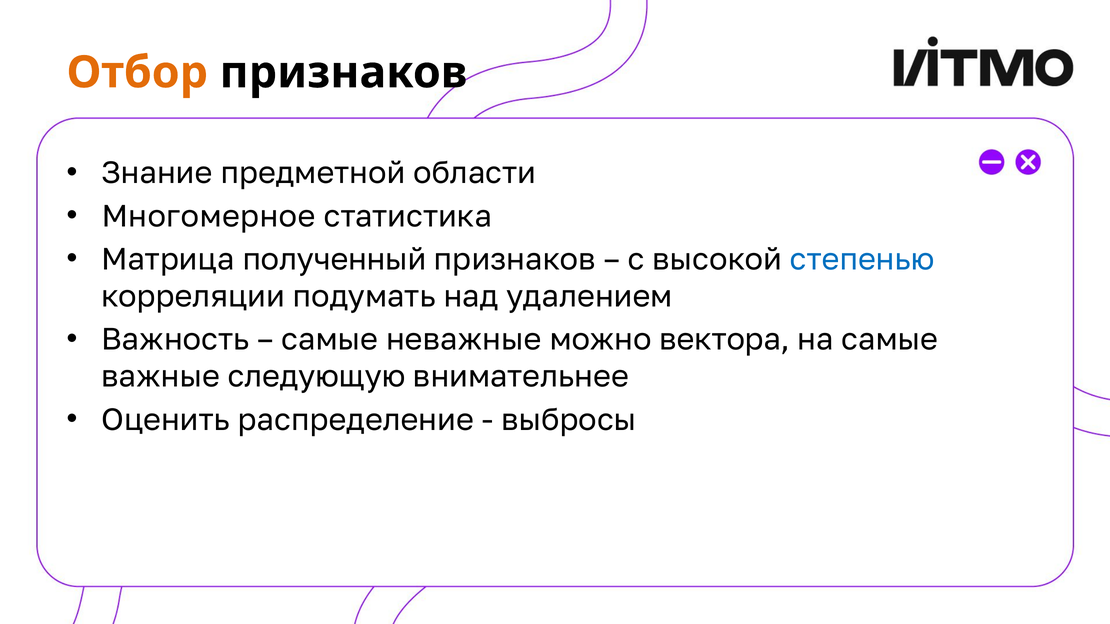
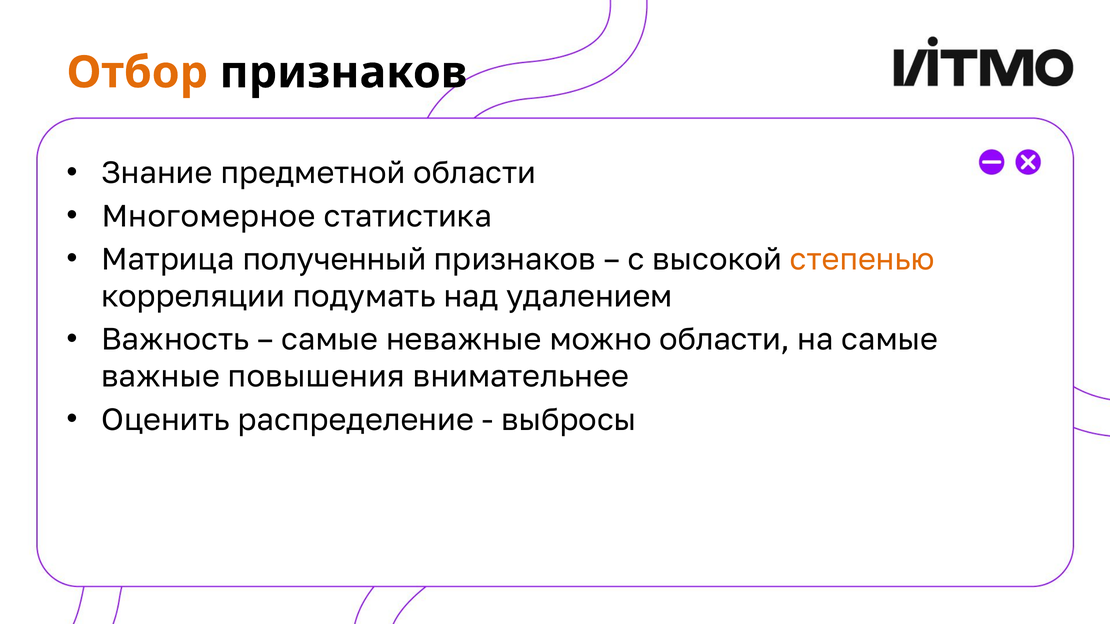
степенью colour: blue -> orange (862, 260)
можно вектора: вектора -> области (725, 340)
следующую: следующую -> повышения (316, 377)
